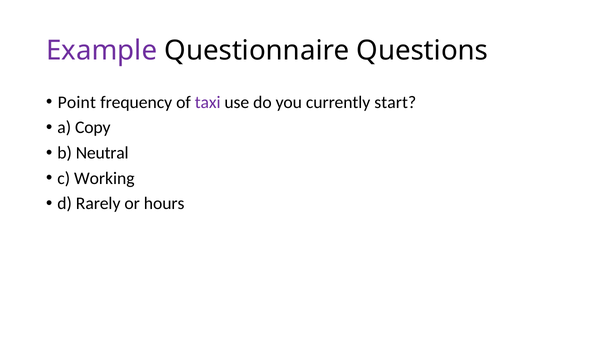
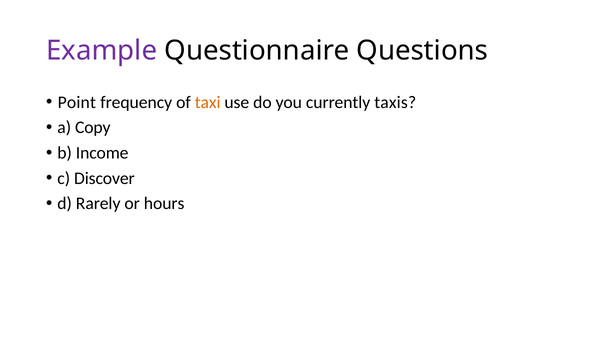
taxi colour: purple -> orange (208, 102)
start: start -> taxis (395, 102)
Neutral: Neutral -> Income (102, 153)
Working: Working -> Discover (104, 178)
